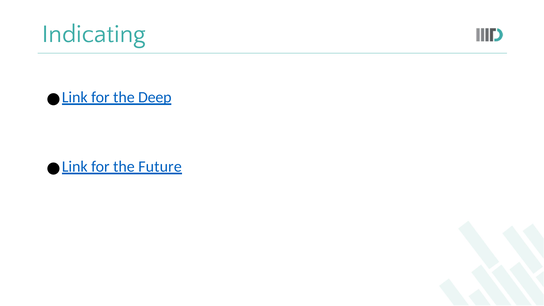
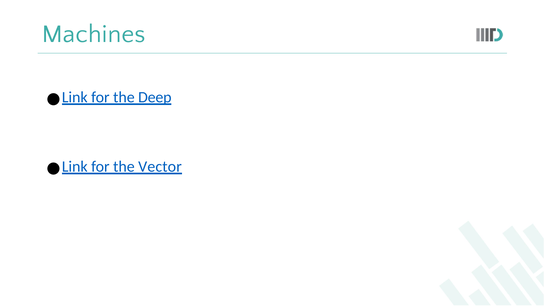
Indicating: Indicating -> Machines (94, 34)
Future: Future -> Vector (160, 167)
